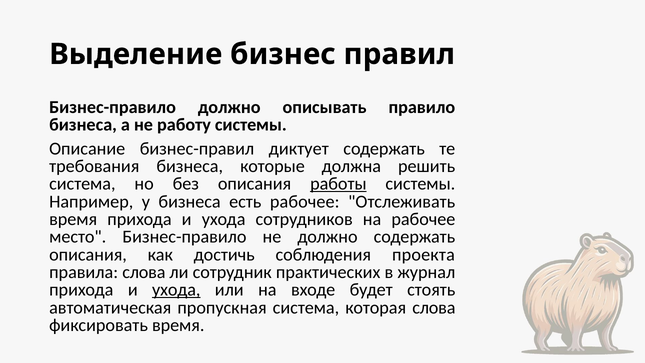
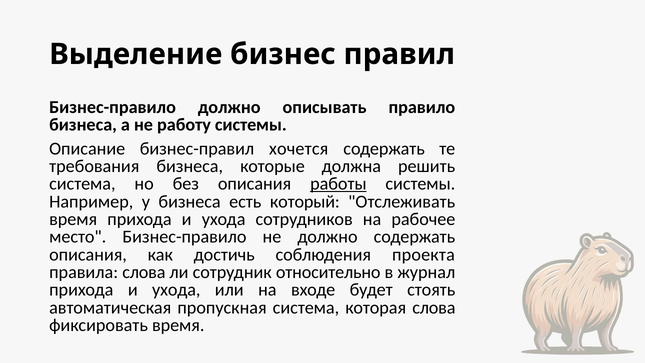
диктует: диктует -> хочется (299, 148)
есть рабочее: рабочее -> который (305, 201)
практических: практических -> относительно (328, 272)
ухода underline: present -> none (176, 290)
